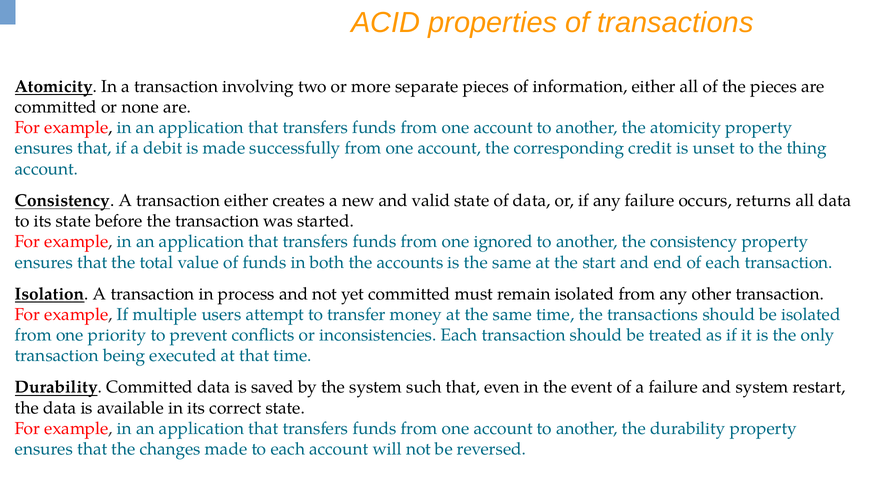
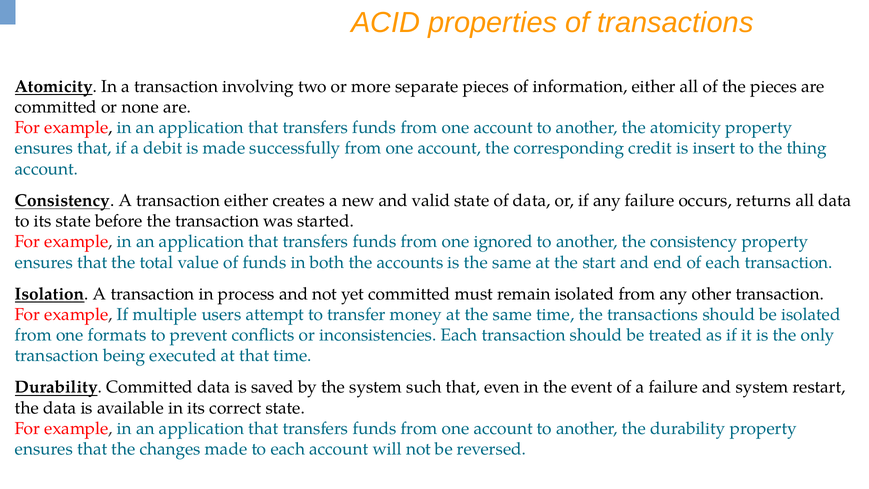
unset: unset -> insert (714, 148)
priority: priority -> formats (117, 335)
